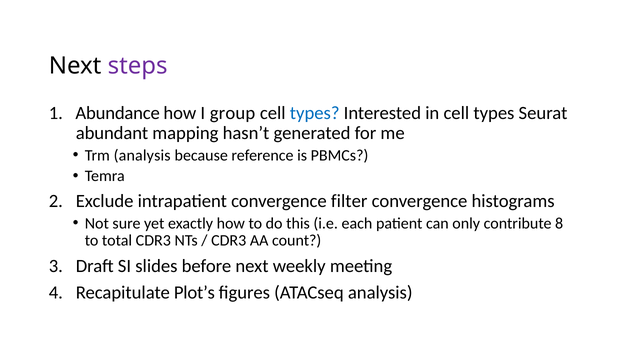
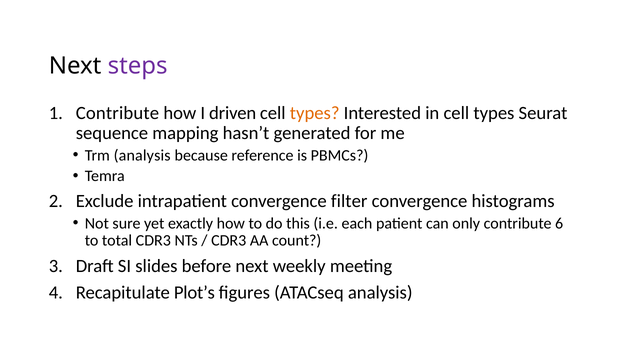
1 Abundance: Abundance -> Contribute (117, 113)
group: group -> driven (233, 113)
types colour: blue -> orange (315, 113)
abundant: abundant -> sequence (112, 133)
8: 8 -> 6 (559, 223)
